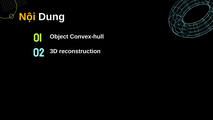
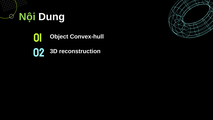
Nội colour: yellow -> light green (27, 17)
